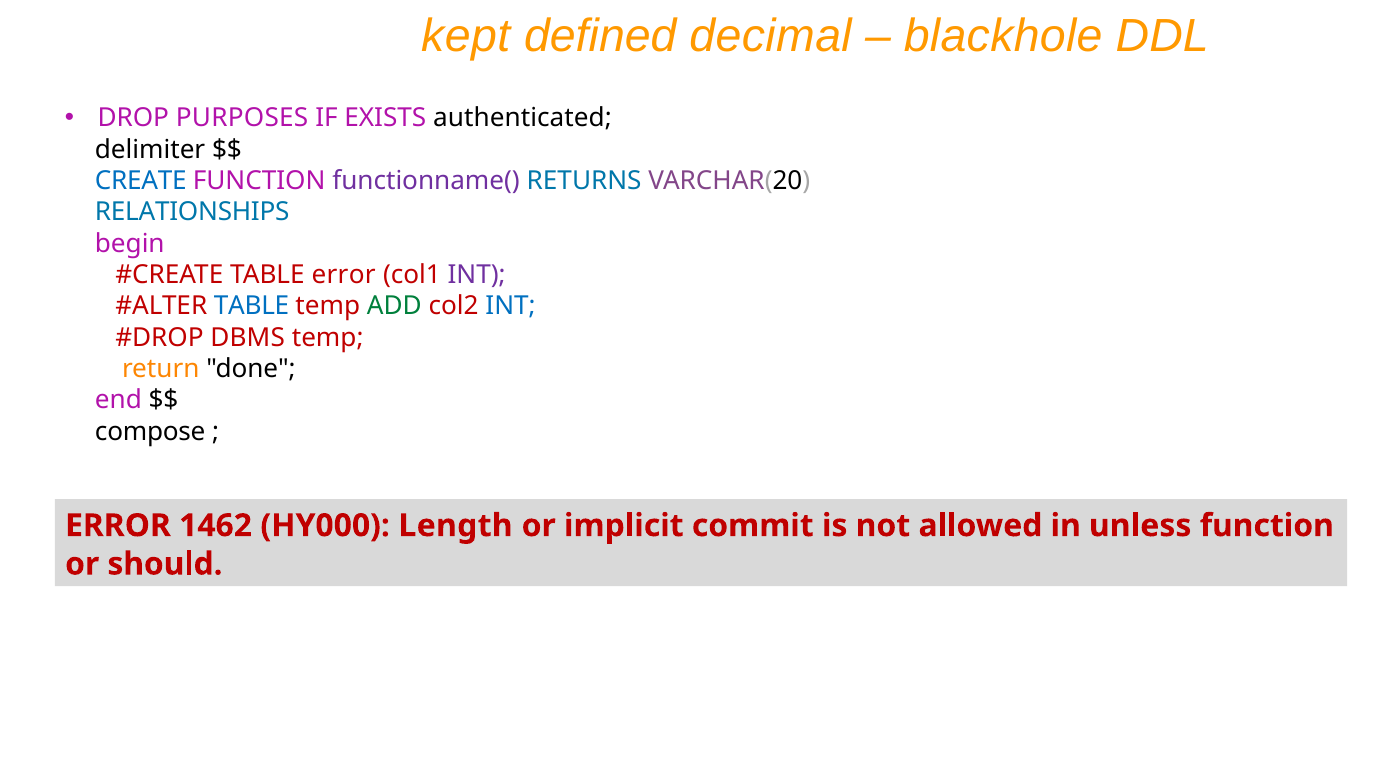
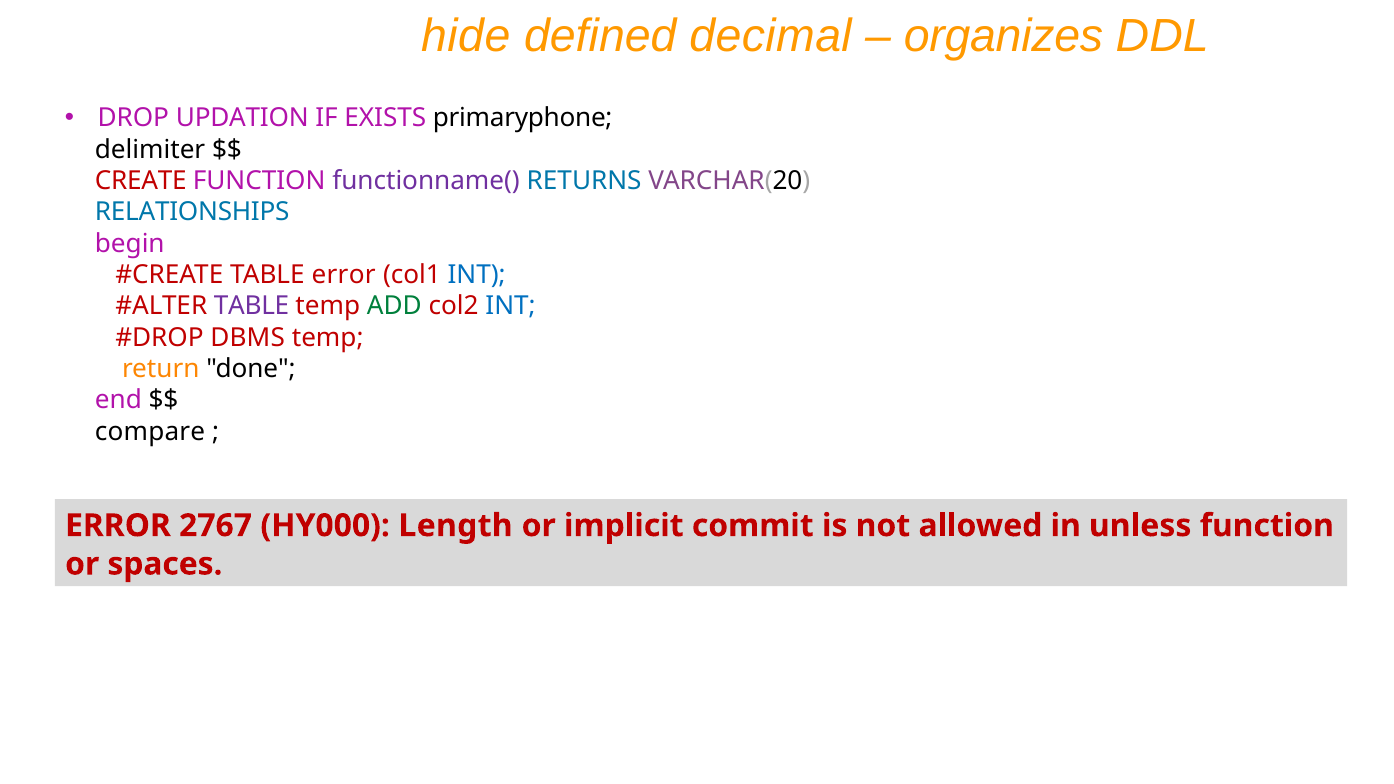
kept: kept -> hide (466, 36)
blackhole: blackhole -> organizes (1003, 36)
PURPOSES: PURPOSES -> UPDATION (242, 118)
authenticated: authenticated -> primaryphone (523, 118)
CREATE colour: blue -> red (141, 181)
INT colour: purple -> blue (477, 275)
TABLE colour: blue -> purple (252, 306)
compose: compose -> compare (150, 432)
1462: 1462 -> 2767 (216, 526)
should: should -> spaces (165, 564)
